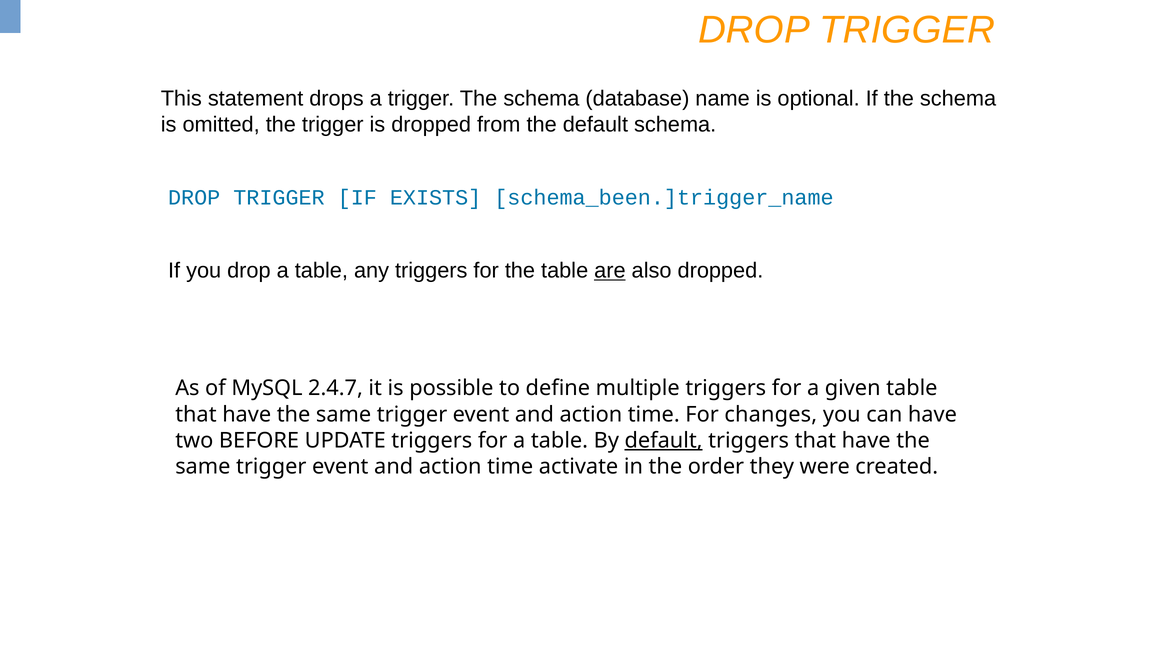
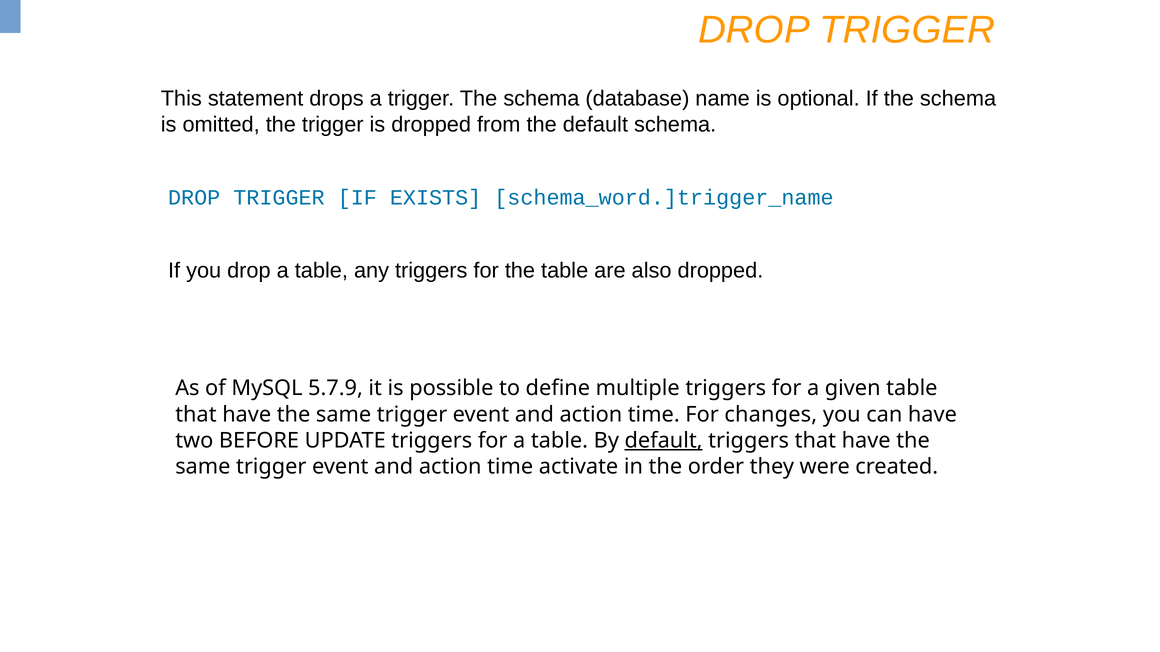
schema_been.]trigger_name: schema_been.]trigger_name -> schema_word.]trigger_name (664, 198)
are underline: present -> none (610, 271)
2.4.7: 2.4.7 -> 5.7.9 (335, 389)
